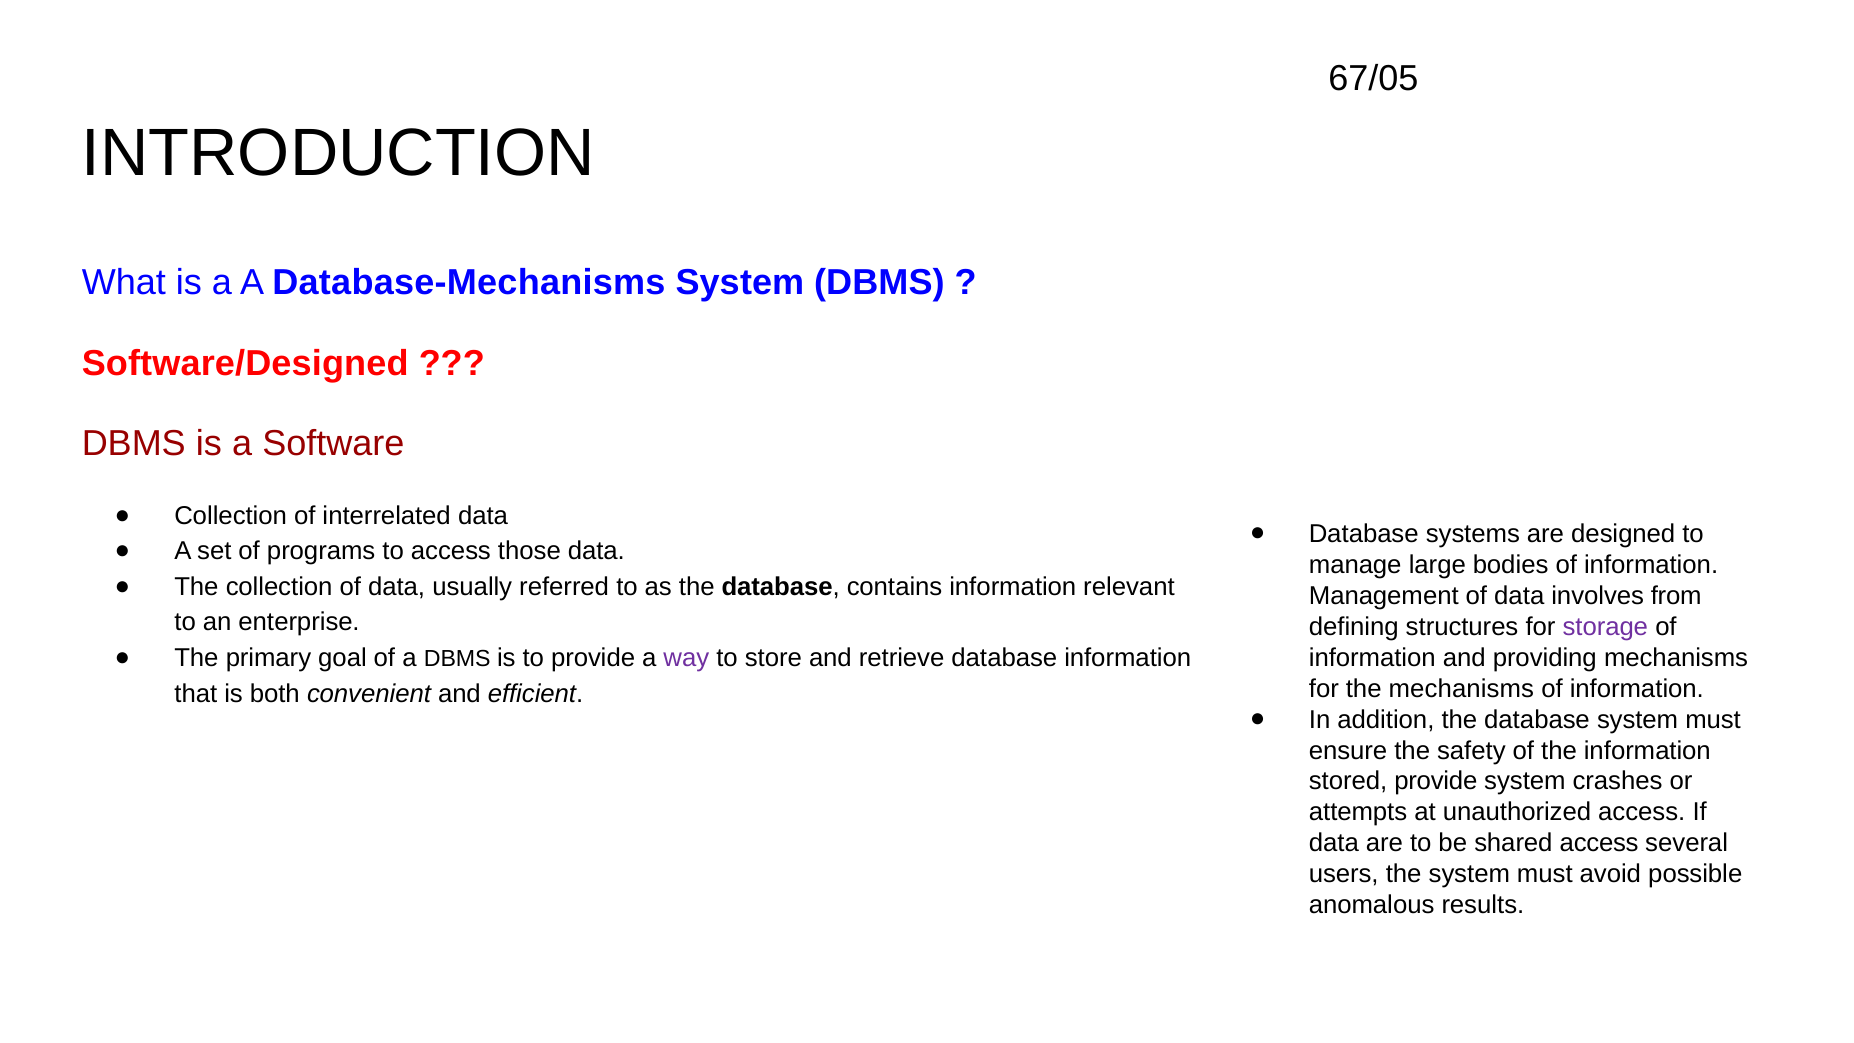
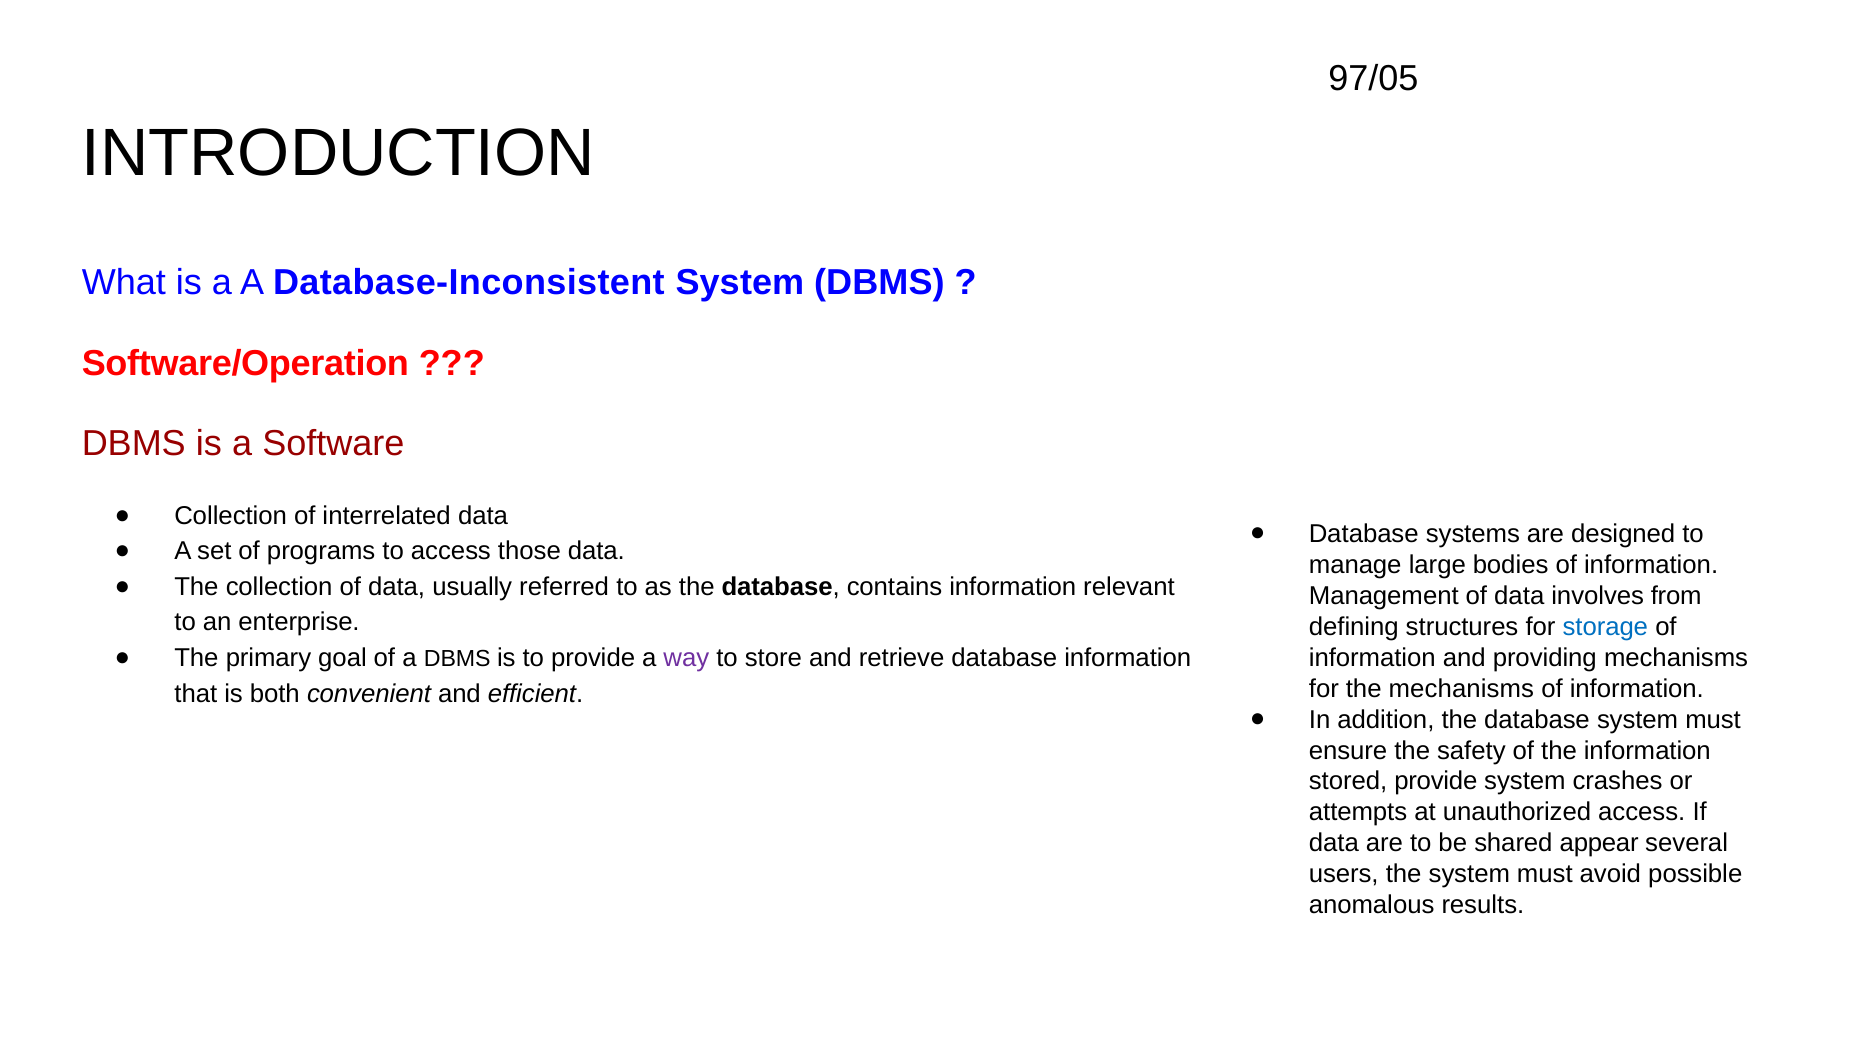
67/05: 67/05 -> 97/05 (1373, 79)
Database-Mechanisms: Database-Mechanisms -> Database-Inconsistent (469, 283)
Software/Designed: Software/Designed -> Software/Operation (245, 363)
storage colour: purple -> blue (1605, 627)
shared access: access -> appear (1599, 843)
